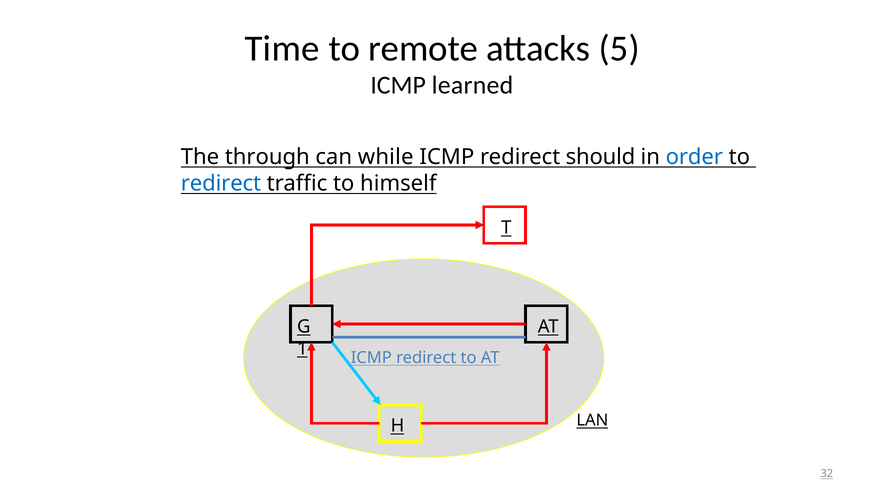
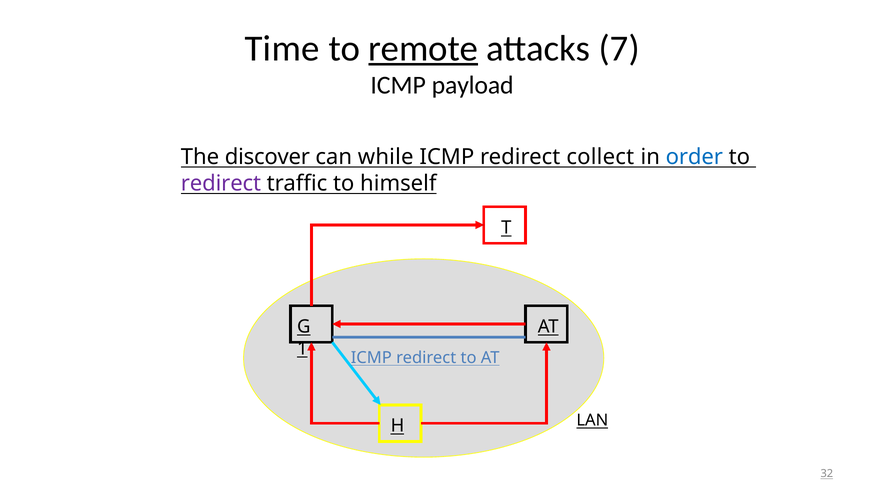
remote underline: none -> present (423, 48)
5: 5 -> 7 (619, 48)
learned: learned -> payload (473, 85)
through: through -> discover (267, 157)
should: should -> collect (600, 157)
redirect colour: blue -> purple (221, 184)
